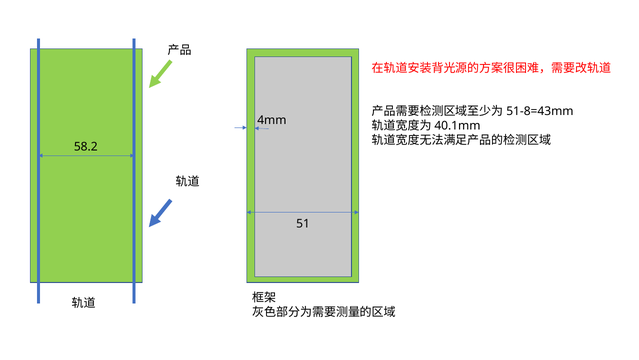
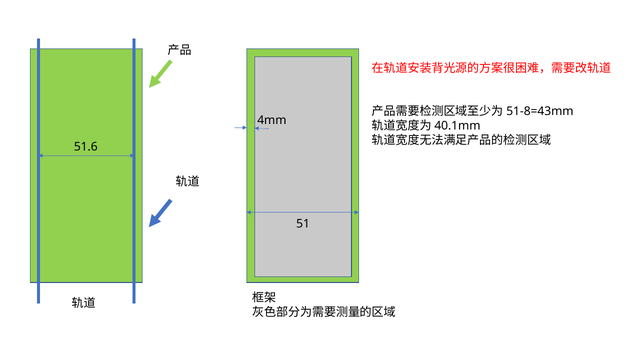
58.2: 58.2 -> 51.6 (86, 146)
